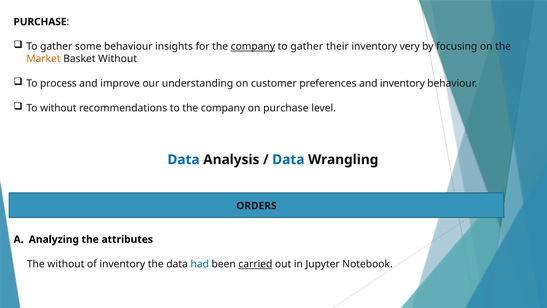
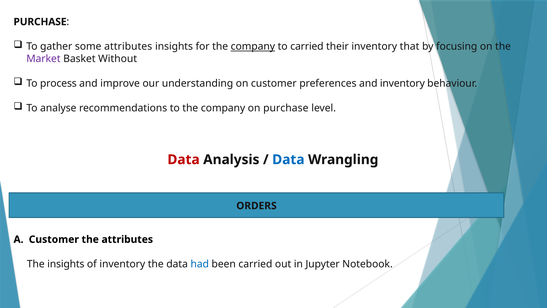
some behaviour: behaviour -> attributes (128, 46)
gather: gather -> carried (307, 46)
very: very -> that (410, 46)
Market colour: orange -> purple (43, 59)
To without: without -> analyse (58, 108)
Data colour: blue -> red (184, 159)
A Analyzing: Analyzing -> Customer (54, 239)
The without: without -> insights (66, 264)
carried underline: present -> none (255, 264)
